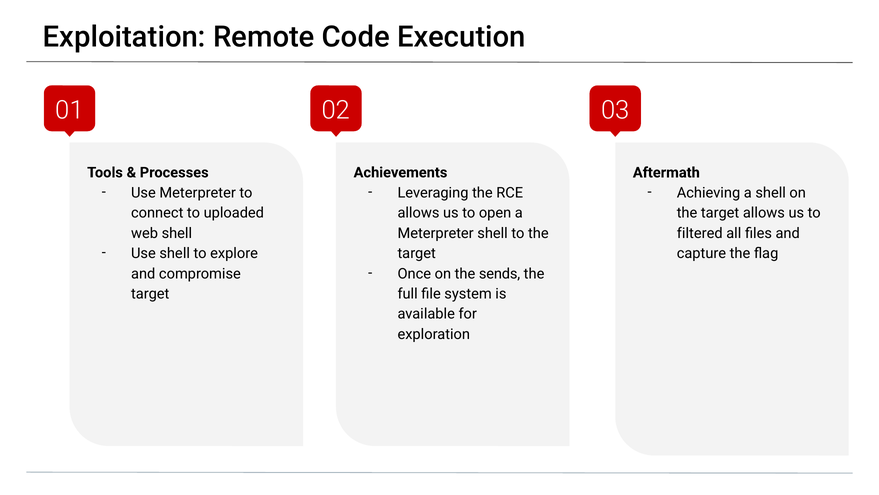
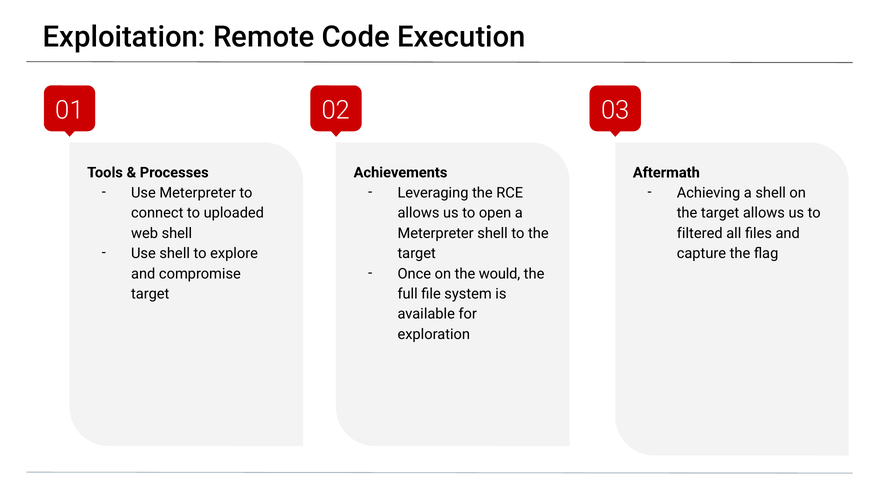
sends: sends -> would (500, 273)
